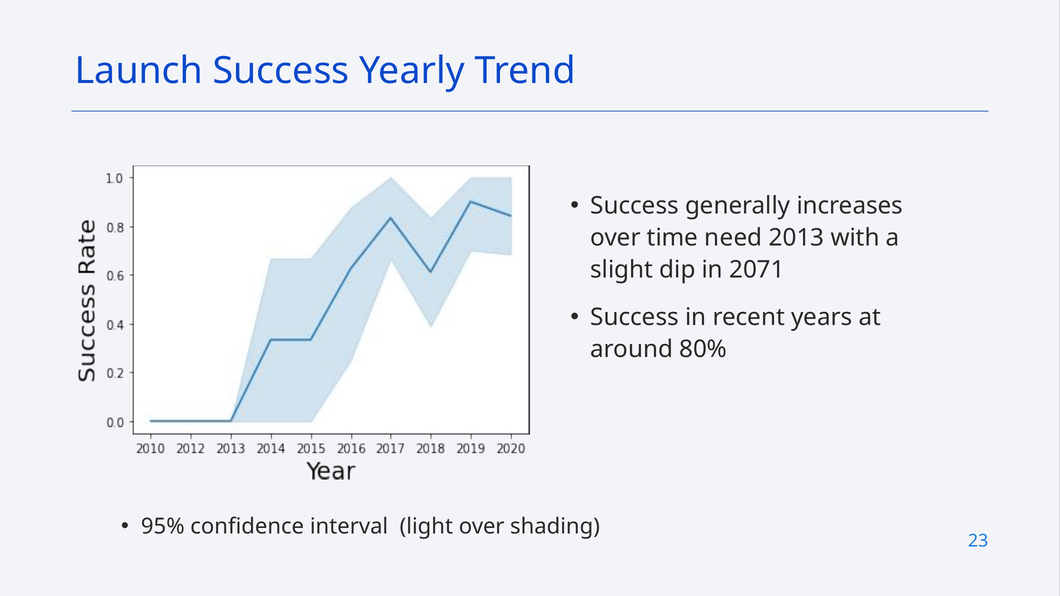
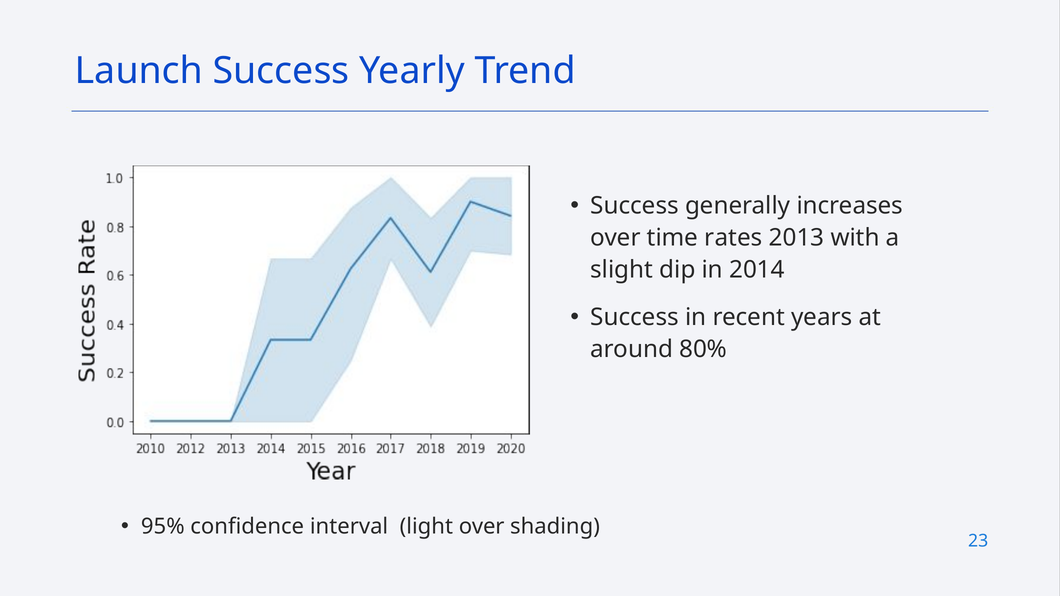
need: need -> rates (733, 238)
2071: 2071 -> 2014 (757, 270)
